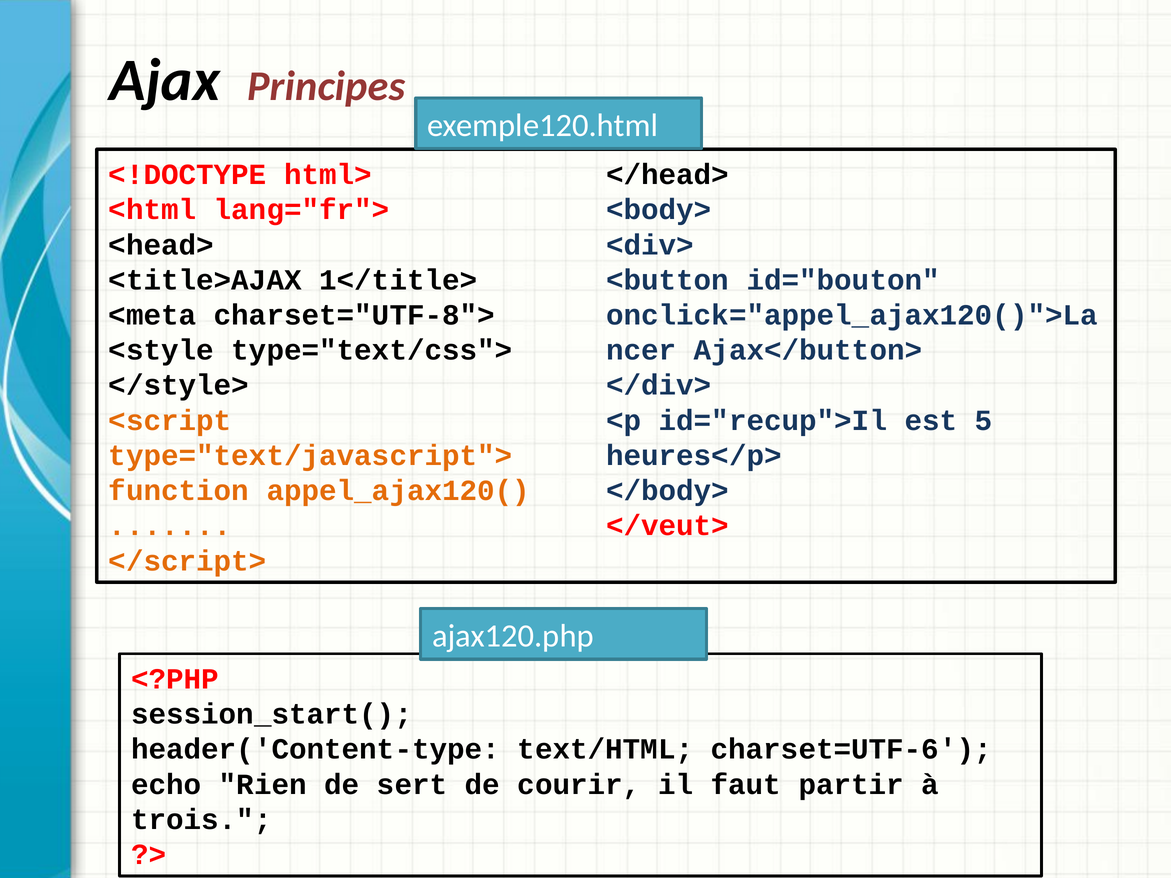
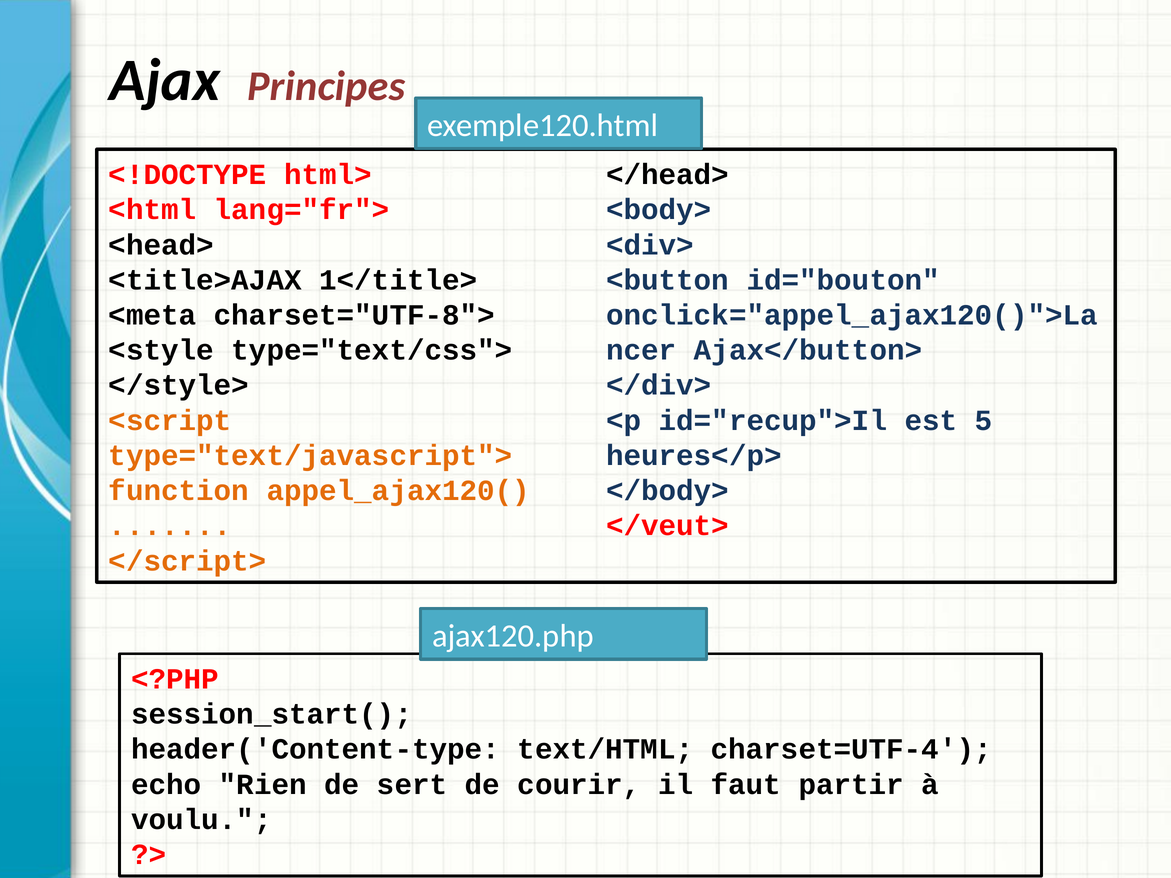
charset=UTF-6: charset=UTF-6 -> charset=UTF-4 (851, 750)
trois: trois -> voulu (201, 820)
